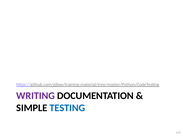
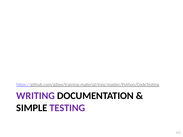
TESTING colour: blue -> purple (67, 108)
